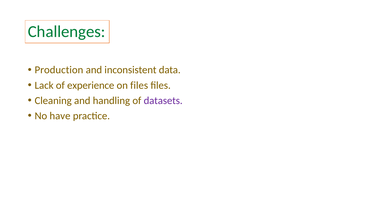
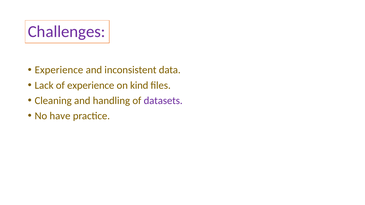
Challenges colour: green -> purple (67, 32)
Production: Production -> Experience (59, 70)
on files: files -> kind (139, 85)
